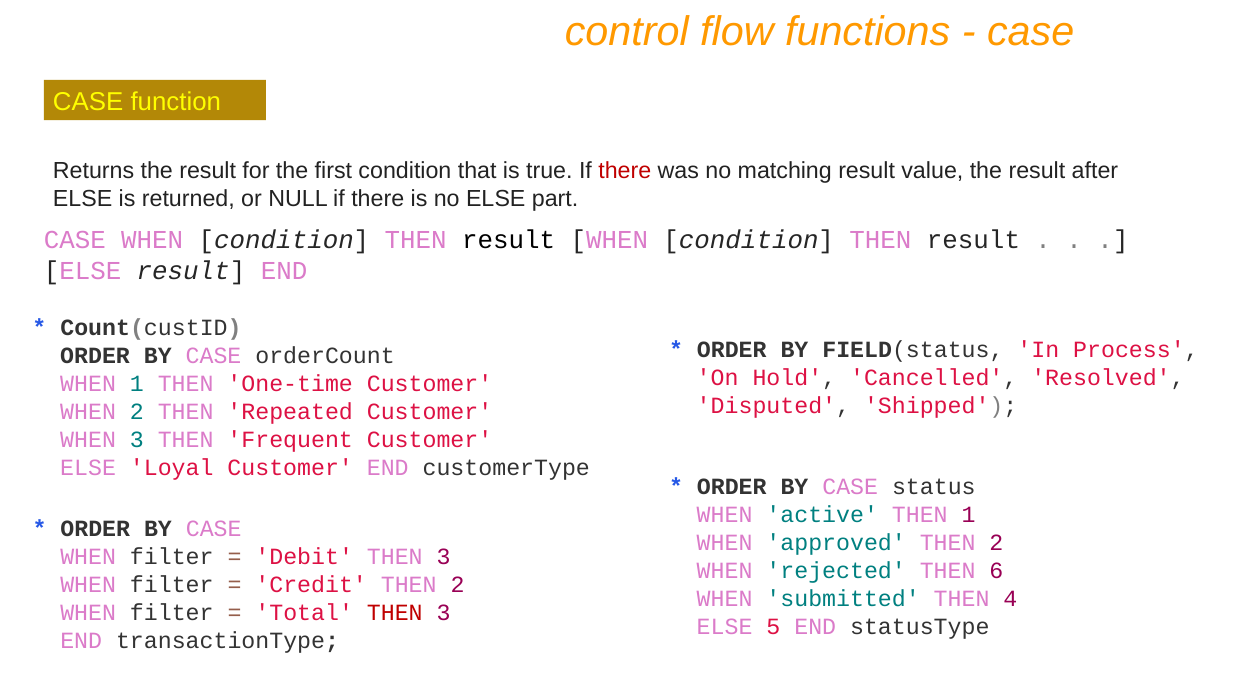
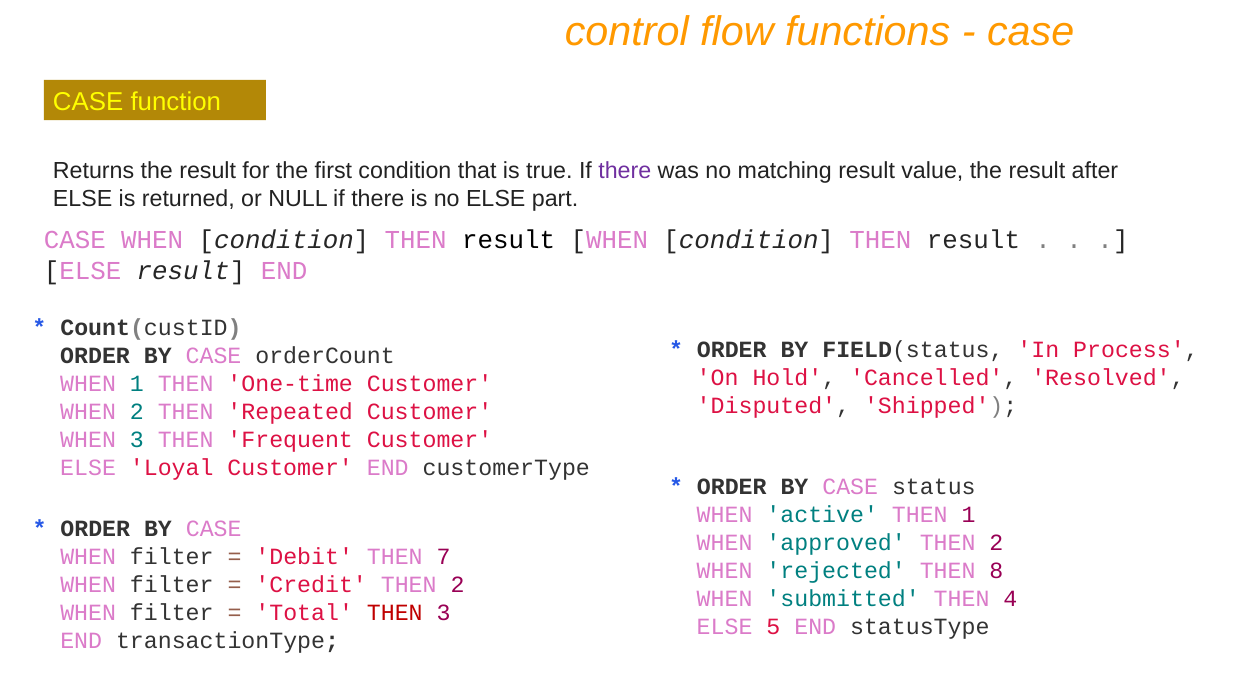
there colour: red -> purple (625, 171)
Debit THEN 3: 3 -> 7 (444, 557)
6: 6 -> 8 (996, 571)
